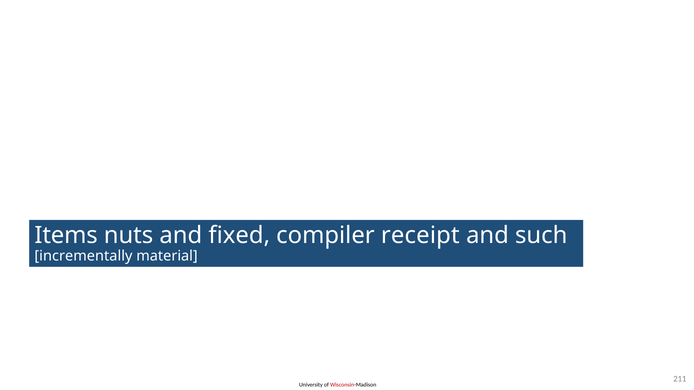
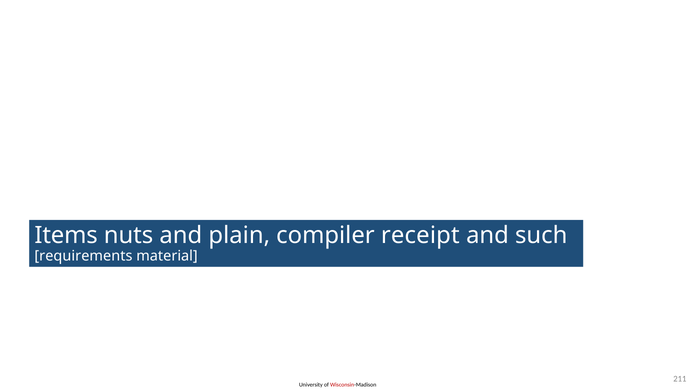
fixed: fixed -> plain (239, 236)
incrementally: incrementally -> requirements (83, 256)
